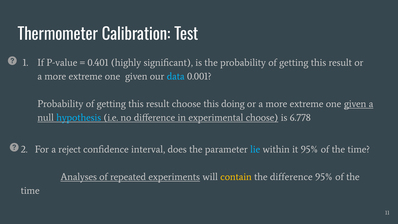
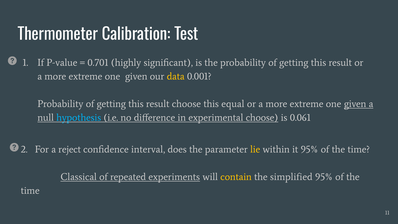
0.401: 0.401 -> 0.701 (98, 63)
data colour: light blue -> yellow (176, 76)
doing: doing -> equal (233, 104)
6.778: 6.778 -> 0.061 (300, 117)
lie colour: light blue -> yellow (255, 149)
Analyses: Analyses -> Classical (79, 177)
the difference: difference -> simplified (291, 177)
